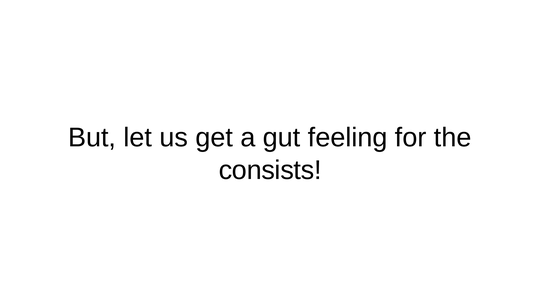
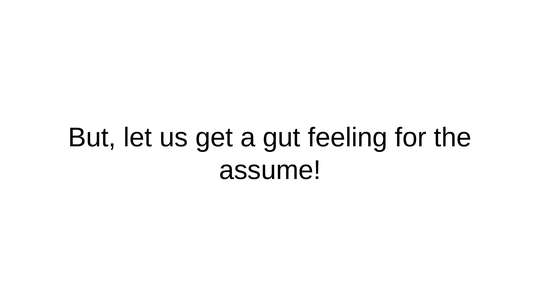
consists: consists -> assume (270, 170)
